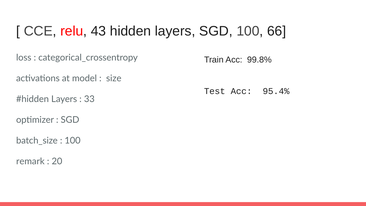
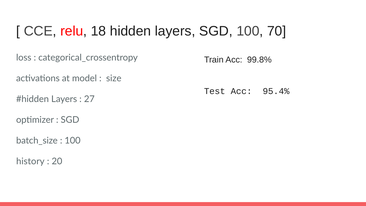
43: 43 -> 18 (98, 31)
66: 66 -> 70 (277, 31)
33: 33 -> 27 (89, 99)
remark: remark -> history (30, 161)
